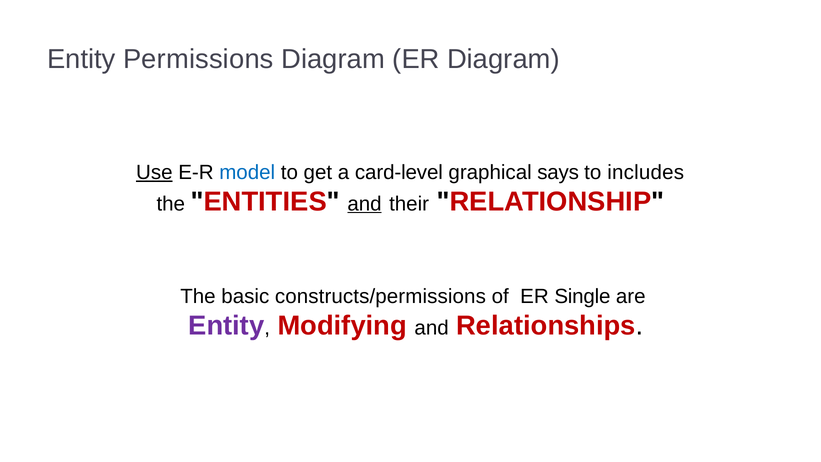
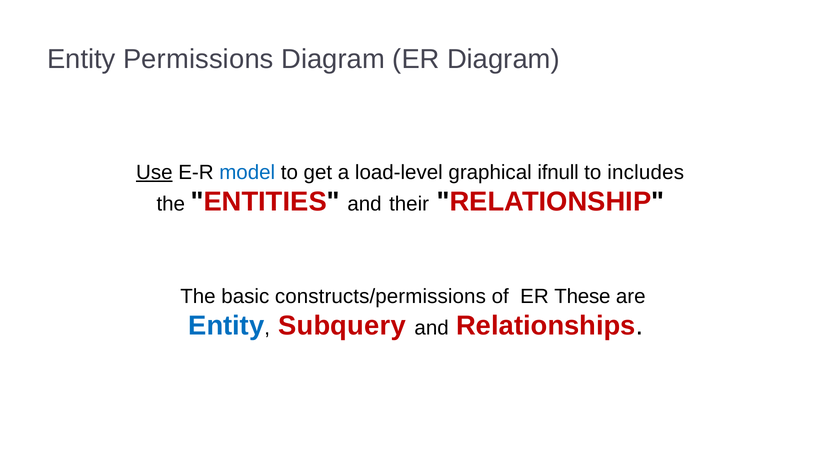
card-level: card-level -> load-level (399, 172)
says: says -> ifnull (558, 172)
and underline: present -> none (365, 204)
Single: Single -> These (582, 296)
Entity colour: purple -> blue (226, 326)
Modifying: Modifying -> Subquery (342, 326)
